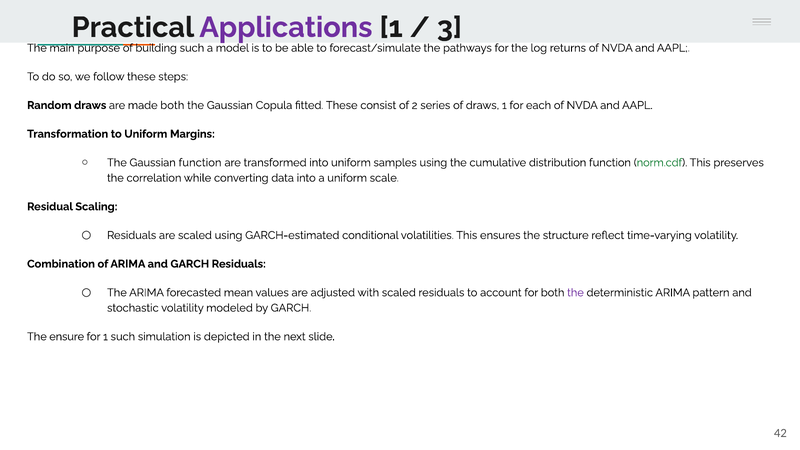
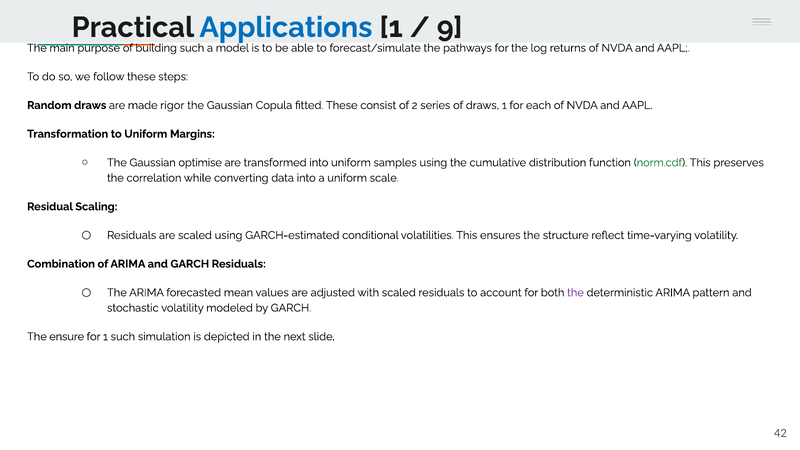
Applications colour: purple -> blue (286, 27)
3: 3 -> 9 (450, 27)
made both: both -> rigor (172, 105)
Gaussian function: function -> optimise (200, 163)
